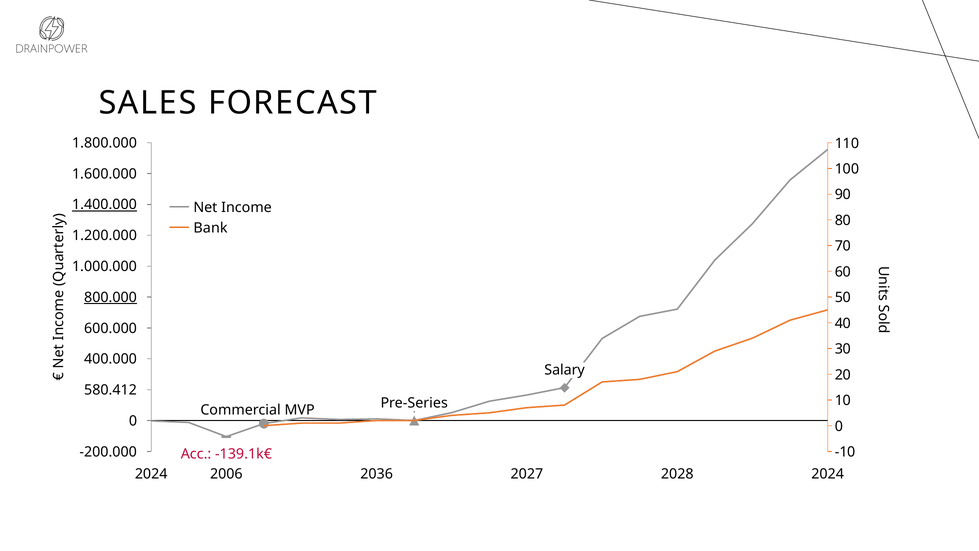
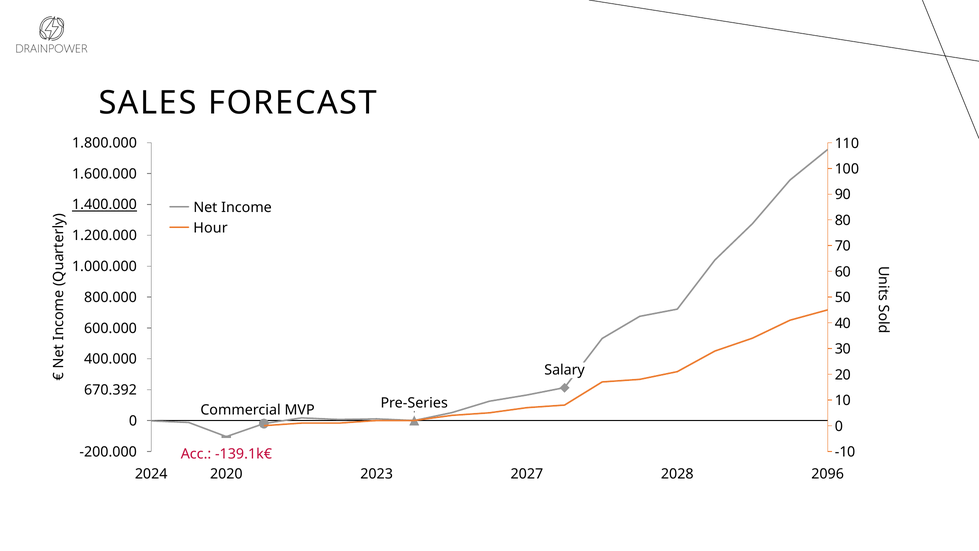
Bank: Bank -> Hour (211, 228)
800.000 underline: present -> none (111, 297)
580.412: 580.412 -> 670.392 (111, 390)
2006: 2006 -> 2020 (226, 474)
2036: 2036 -> 2023 (377, 474)
2028 2024: 2024 -> 2096 (828, 474)
